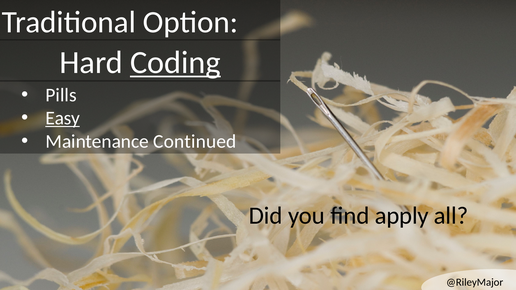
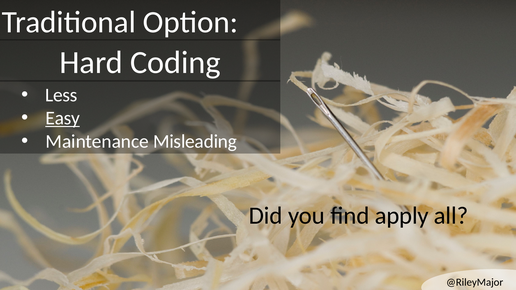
Coding underline: present -> none (175, 63)
Pills: Pills -> Less (61, 95)
Continued: Continued -> Misleading (195, 142)
